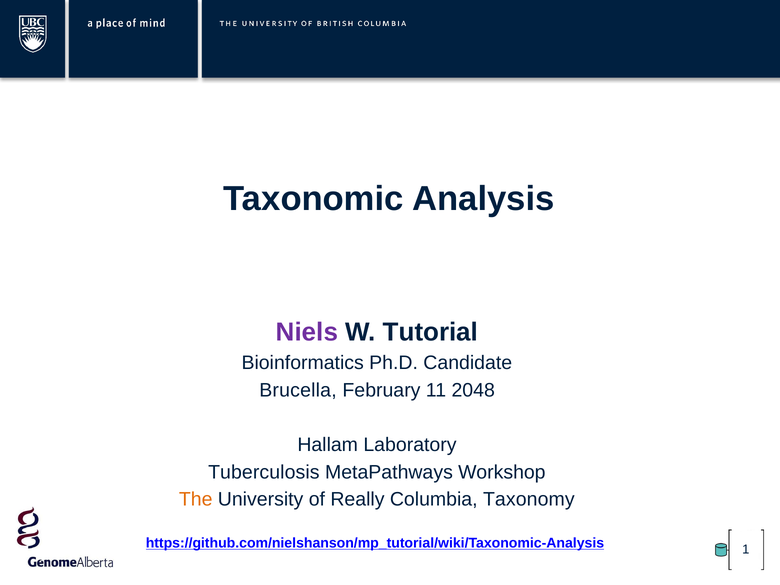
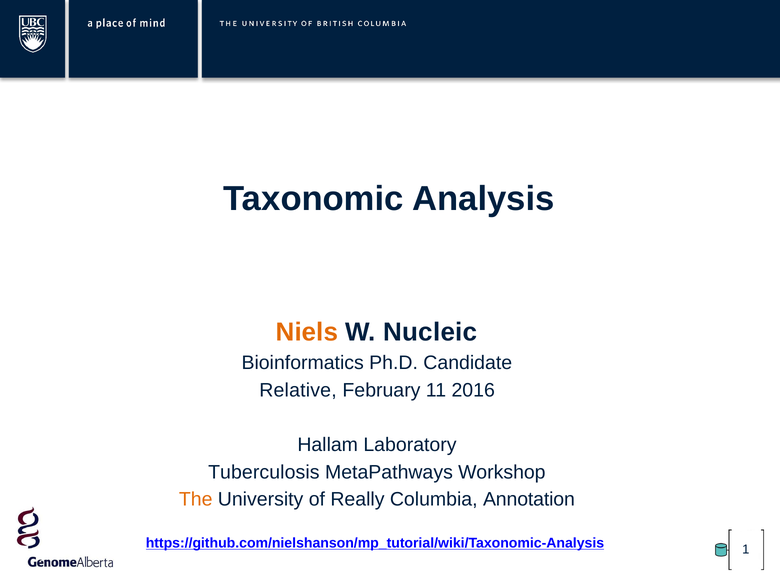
Niels colour: purple -> orange (307, 332)
Tutorial: Tutorial -> Nucleic (430, 332)
Brucella: Brucella -> Relative (298, 390)
2048: 2048 -> 2016 (473, 390)
Taxonomy: Taxonomy -> Annotation (529, 499)
